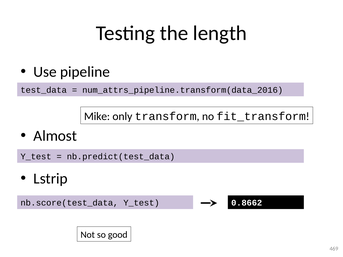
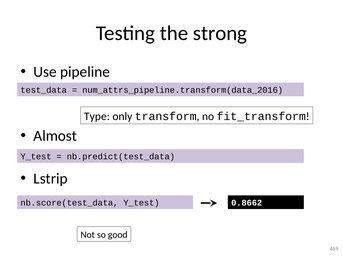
length: length -> strong (220, 33)
Mike: Mike -> Type (97, 116)
